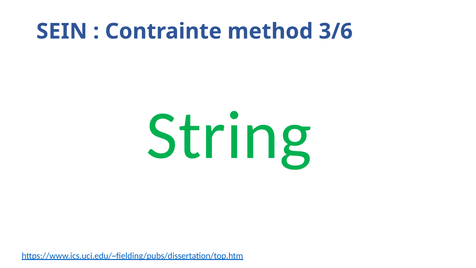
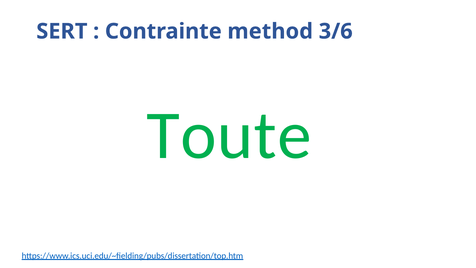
SEIN: SEIN -> SERT (62, 31)
String: String -> Toute (229, 135)
